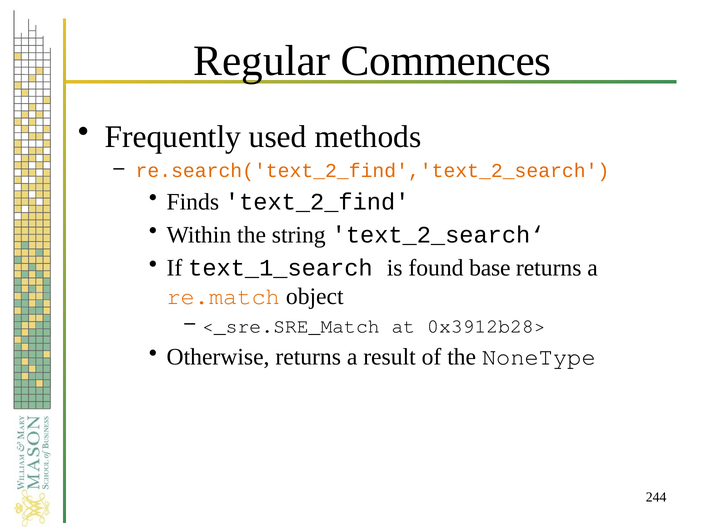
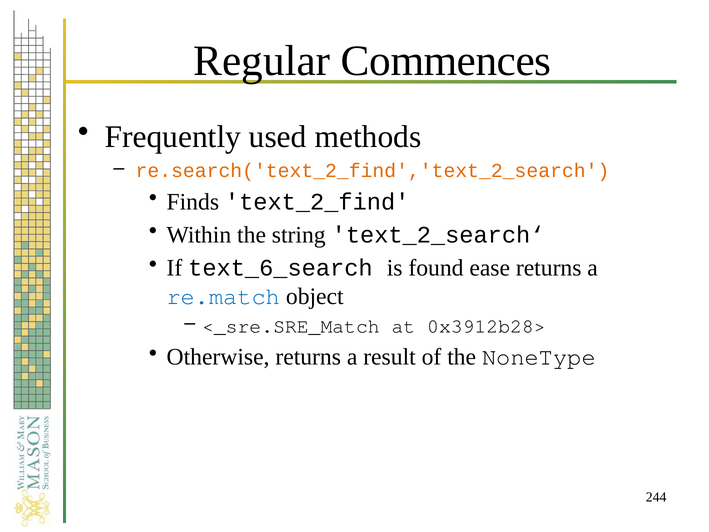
text_1_search: text_1_search -> text_6_search (280, 268)
base: base -> ease (490, 268)
re.match colour: orange -> blue (223, 296)
